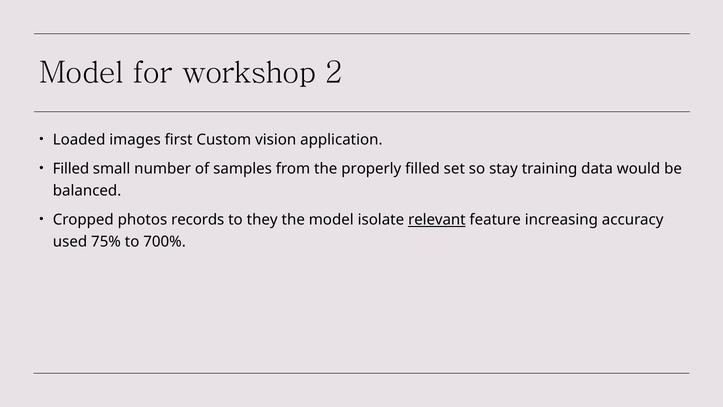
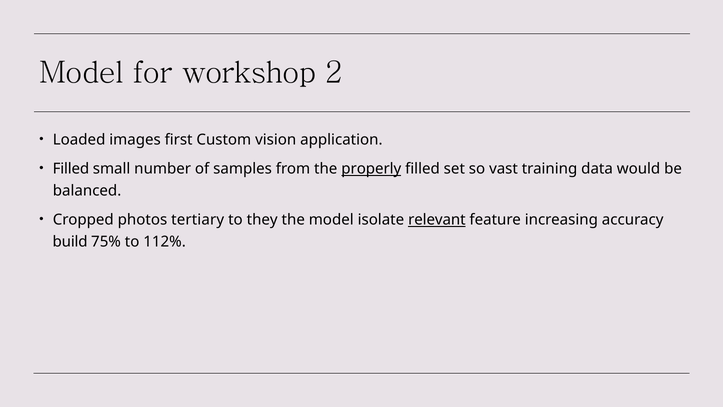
properly underline: none -> present (371, 169)
stay: stay -> vast (503, 169)
records: records -> tertiary (198, 220)
used: used -> build (70, 241)
700%: 700% -> 112% (165, 241)
